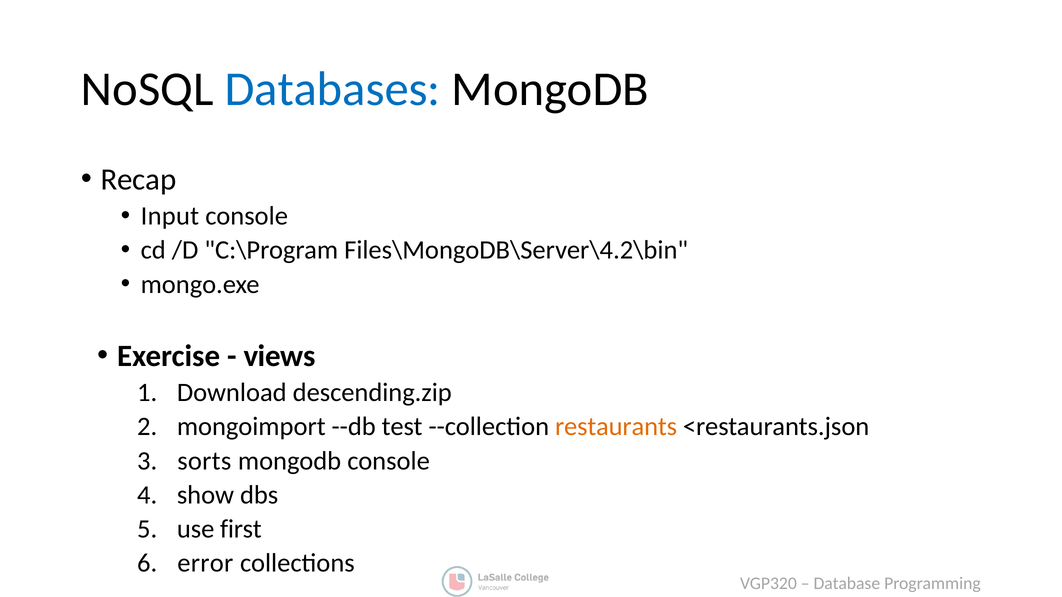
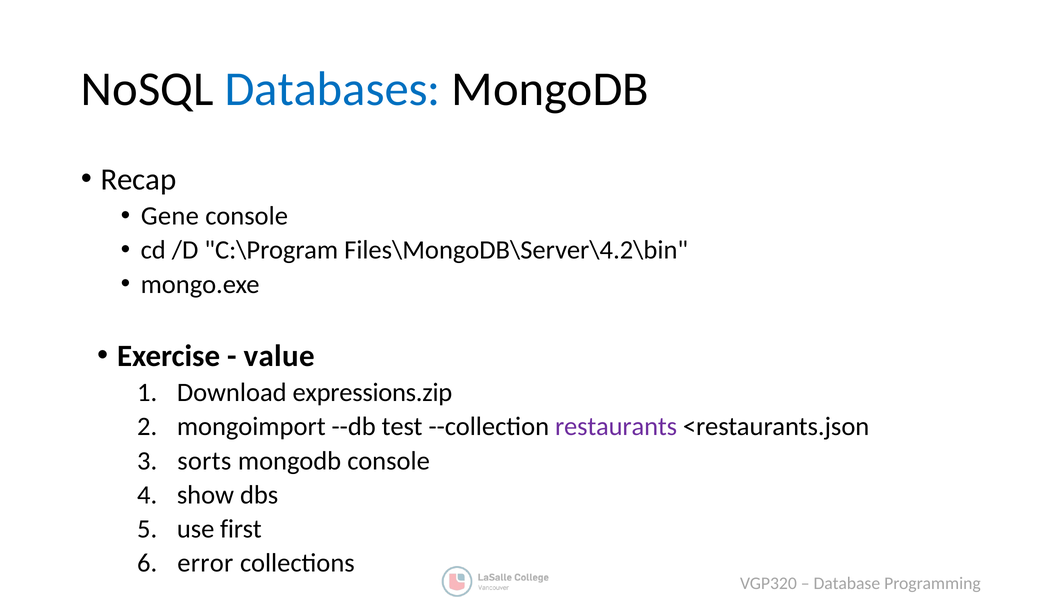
Input: Input -> Gene (170, 216)
views: views -> value (279, 356)
descending.zip: descending.zip -> expressions.zip (372, 393)
restaurants colour: orange -> purple (616, 427)
